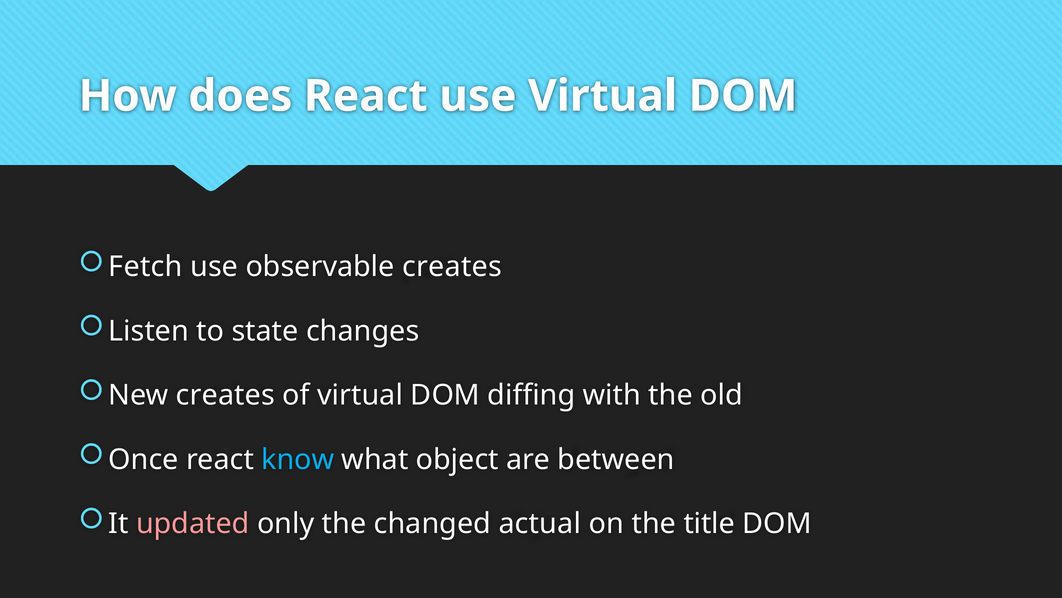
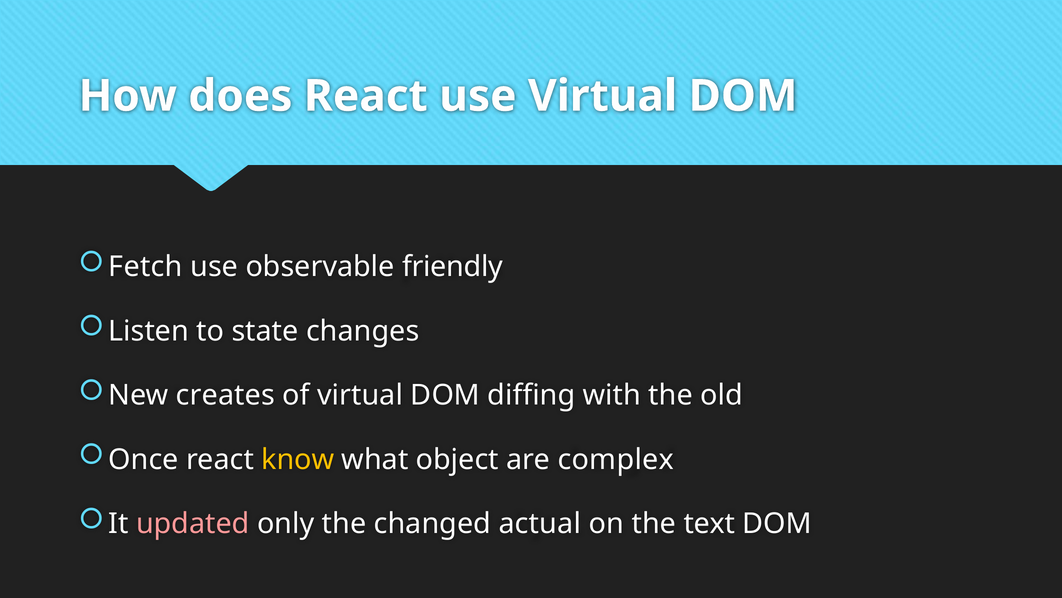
observable creates: creates -> friendly (452, 266)
know colour: light blue -> yellow (298, 459)
between: between -> complex (616, 459)
title: title -> text (709, 523)
